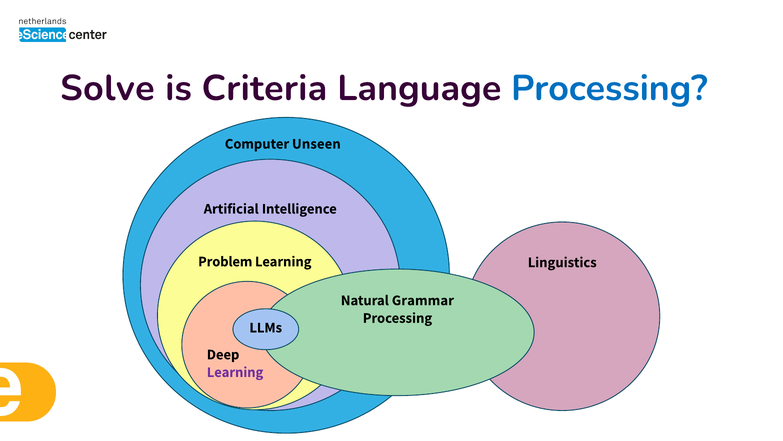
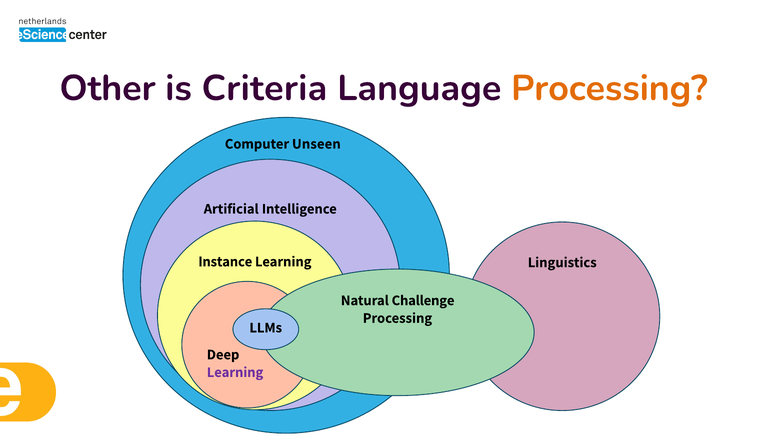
Solve: Solve -> Other (108, 88)
Processing colour: blue -> orange (609, 88)
Problem: Problem -> Instance (225, 261)
Grammar: Grammar -> Challenge (423, 300)
